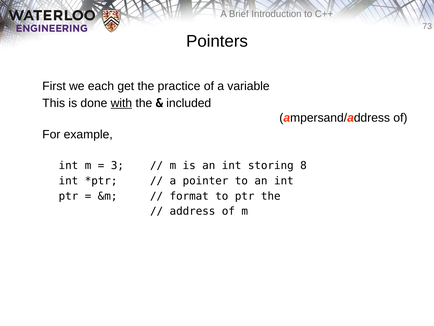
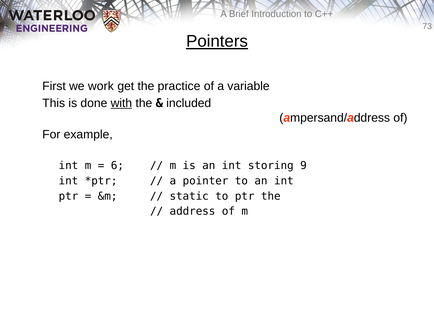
Pointers underline: none -> present (217, 41)
each: each -> work (101, 86)
3: 3 -> 6 (117, 165)
8: 8 -> 9 (303, 165)
format: format -> static (189, 196)
